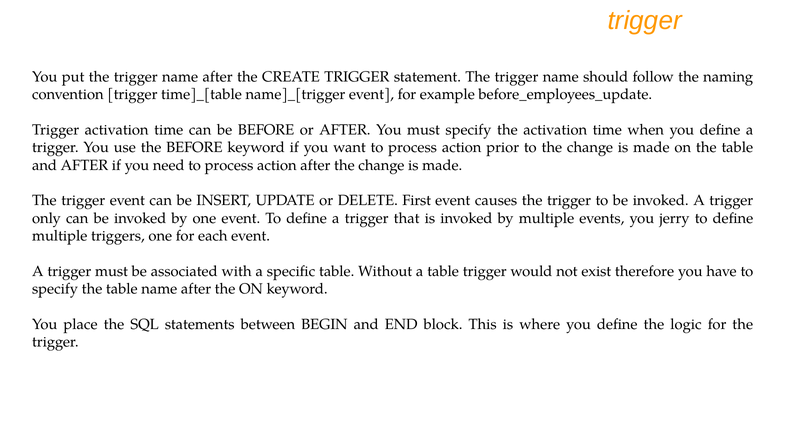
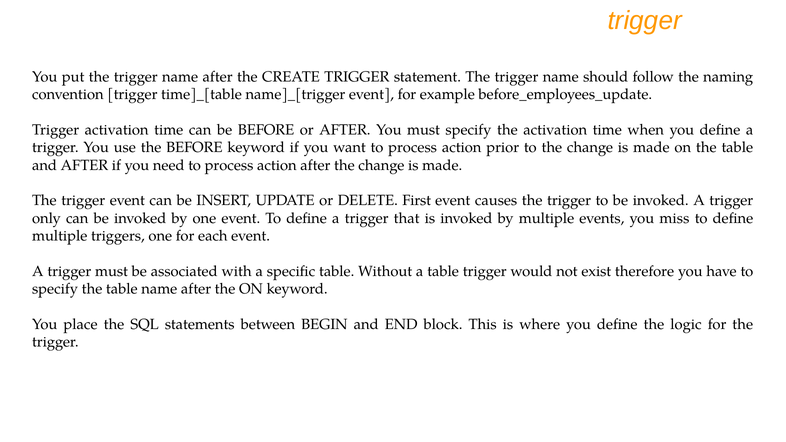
jerry: jerry -> miss (674, 218)
